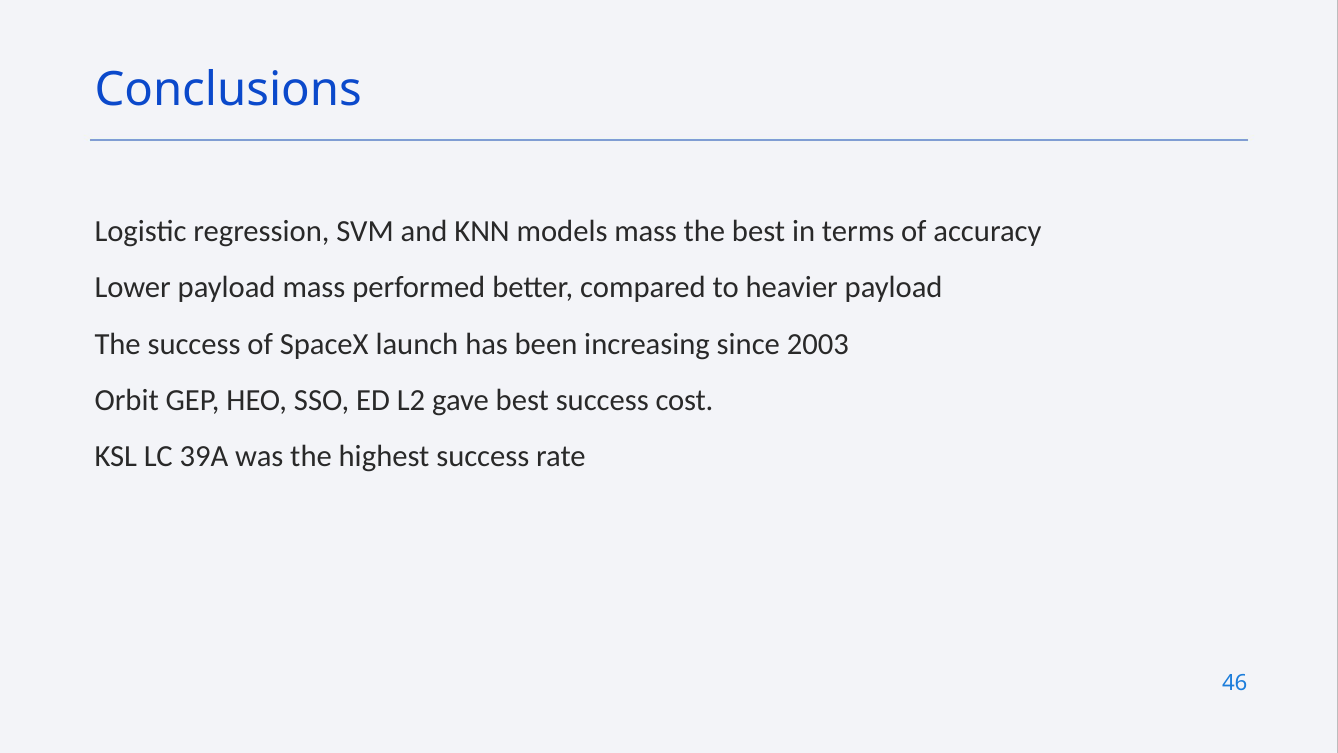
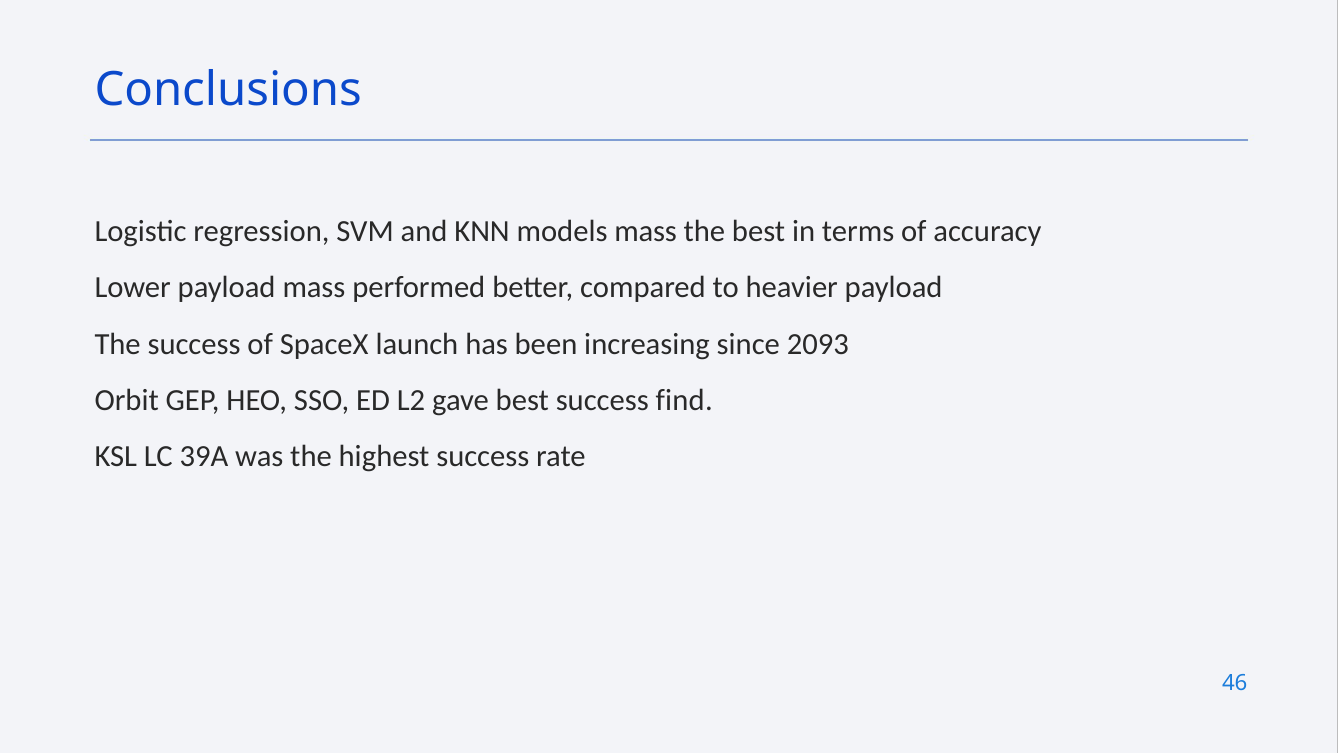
2003: 2003 -> 2093 (818, 344)
cost: cost -> find (684, 400)
